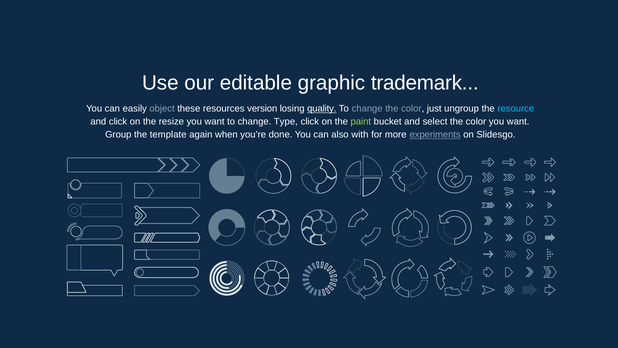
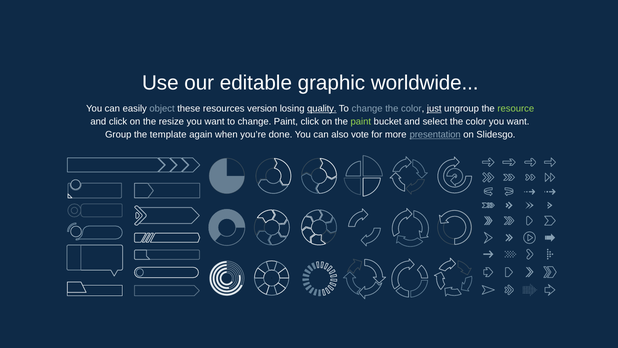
trademark: trademark -> worldwide (425, 83)
just underline: none -> present (434, 108)
resource colour: light blue -> light green (516, 108)
change Type: Type -> Paint (286, 121)
with: with -> vote (360, 134)
experiments: experiments -> presentation (435, 134)
